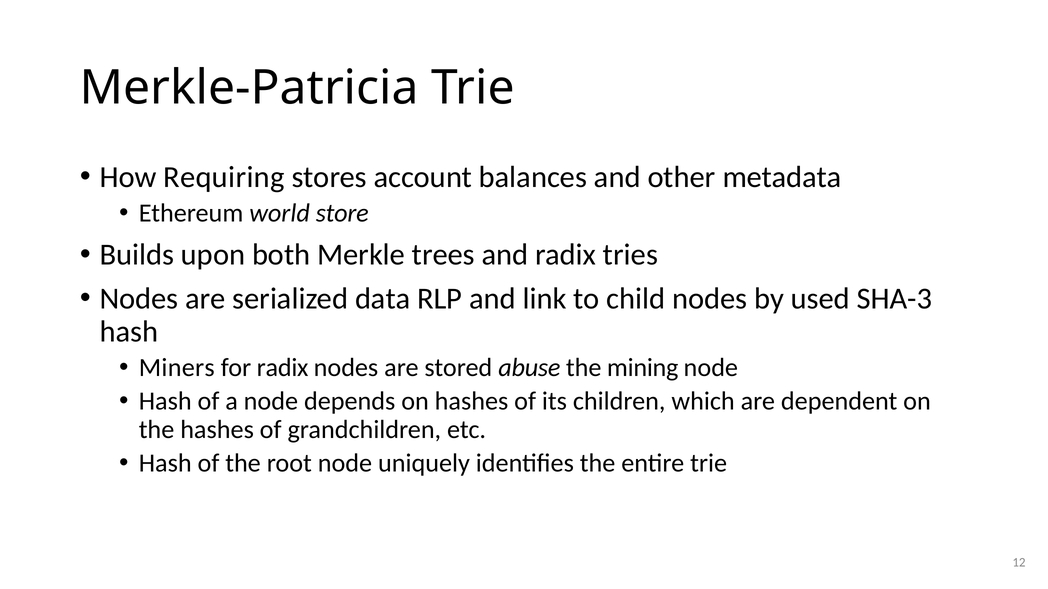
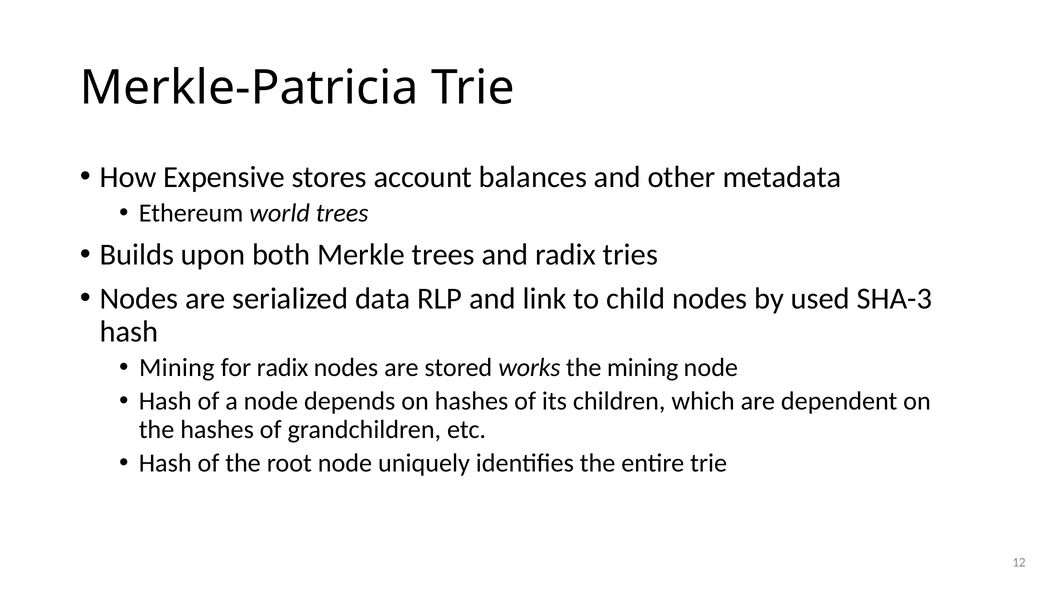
Requiring: Requiring -> Expensive (224, 177)
world store: store -> trees (342, 213)
Miners: Miners -> Mining (177, 368)
abuse: abuse -> works (529, 368)
